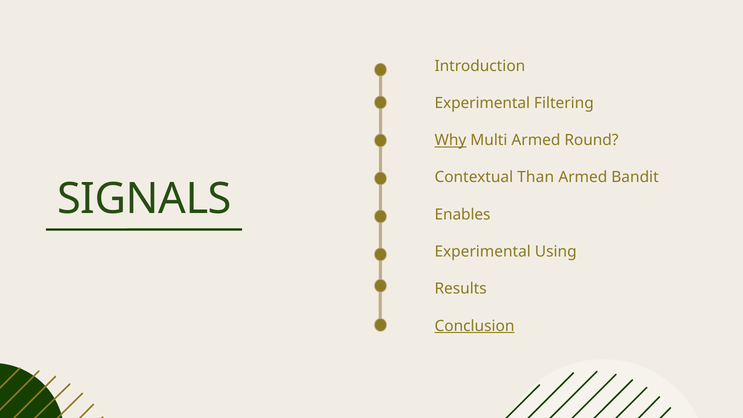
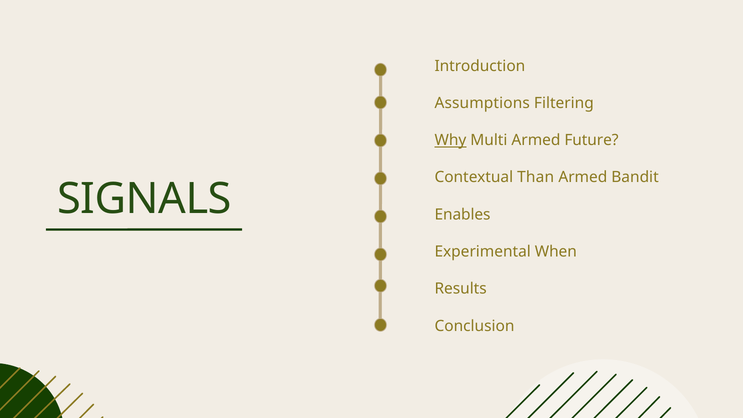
Experimental: Experimental -> Assumptions (482, 103)
Round: Round -> Future (591, 140)
Using: Using -> When (556, 252)
Conclusion underline: present -> none (474, 326)
